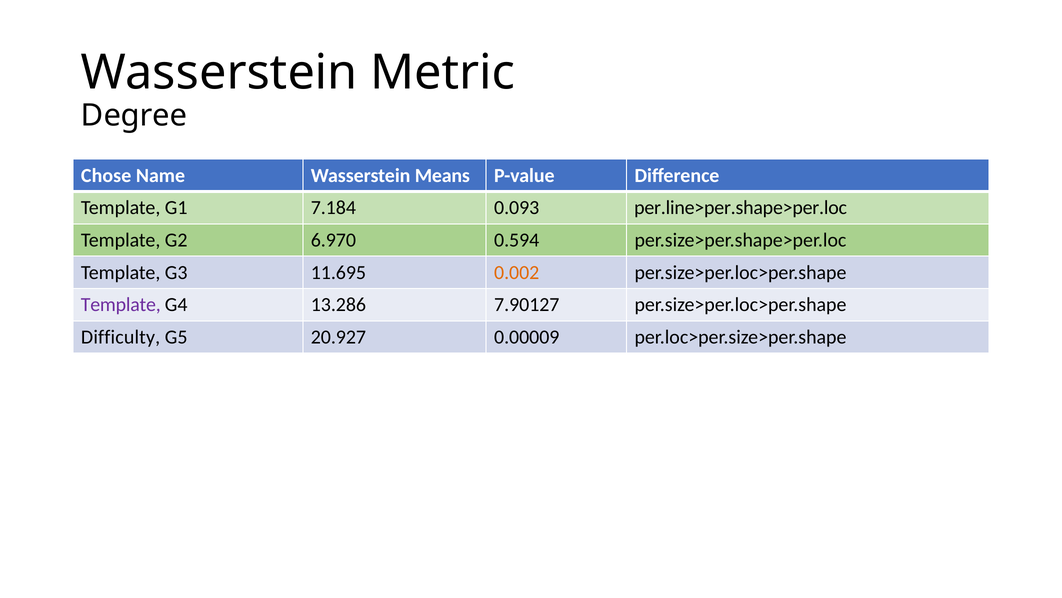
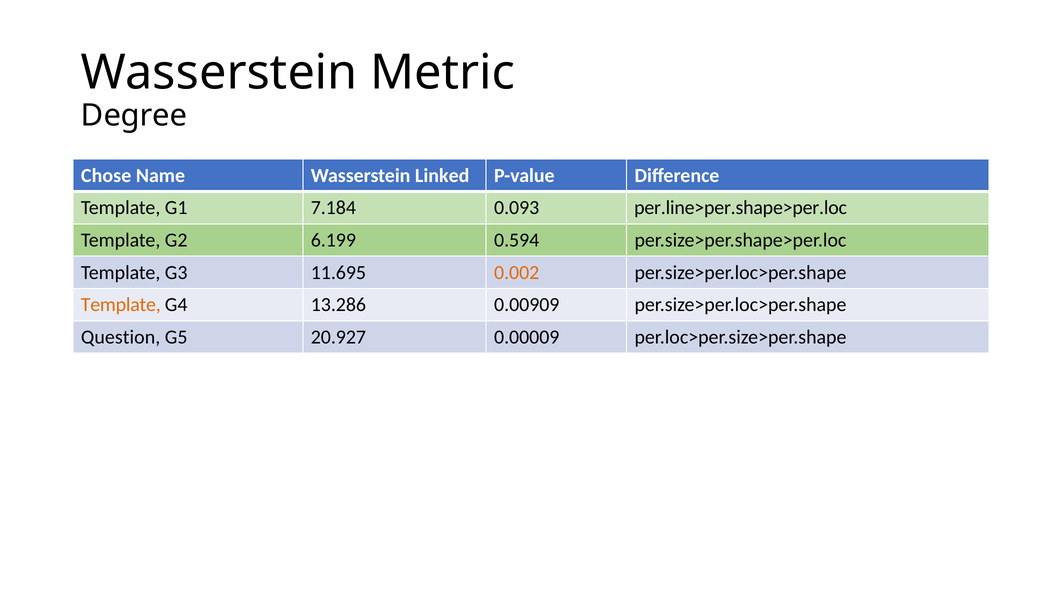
Means: Means -> Linked (442, 175)
6.970: 6.970 -> 6.199 (333, 240)
Template colour: purple -> orange (121, 305)
7.90127: 7.90127 -> 0.00909 (527, 305)
Difficulty: Difficulty -> Question (121, 337)
